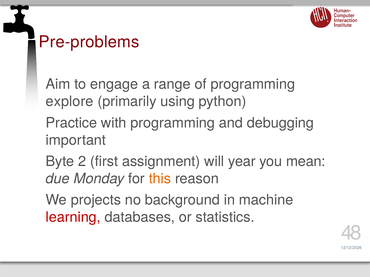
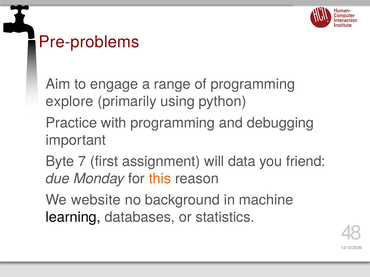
2: 2 -> 7 (82, 162)
year: year -> data (242, 162)
mean: mean -> friend (306, 162)
projects: projects -> website (96, 200)
learning colour: red -> black (73, 218)
